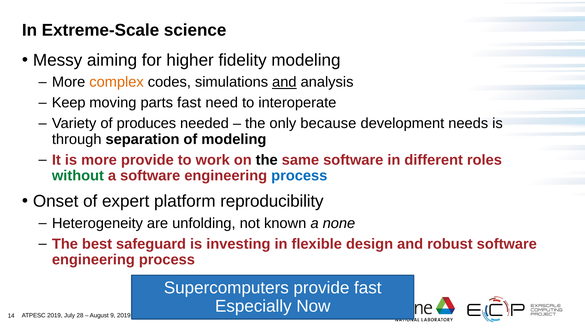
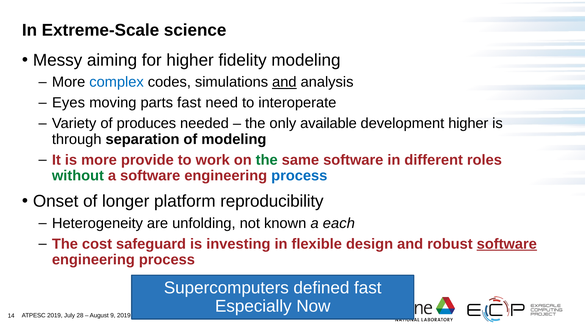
complex colour: orange -> blue (117, 82)
Keep: Keep -> Eyes (69, 103)
because: because -> available (329, 123)
development needs: needs -> higher (468, 123)
the colour: black -> green (267, 160)
expert: expert -> longer (126, 201)
none: none -> each (339, 223)
best: best -> cost (97, 244)
software underline: none -> present (507, 244)
Supercomputers provide: provide -> defined (321, 288)
